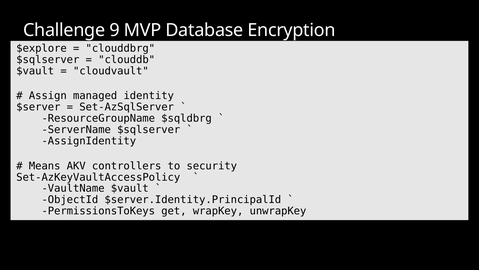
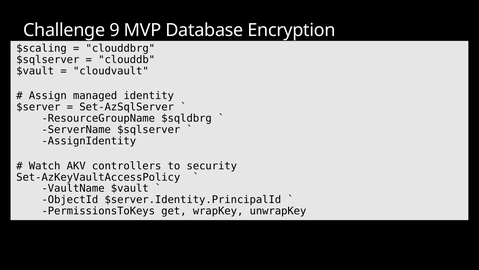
$explore: $explore -> $scaling (42, 48)
Means: Means -> Watch (45, 166)
